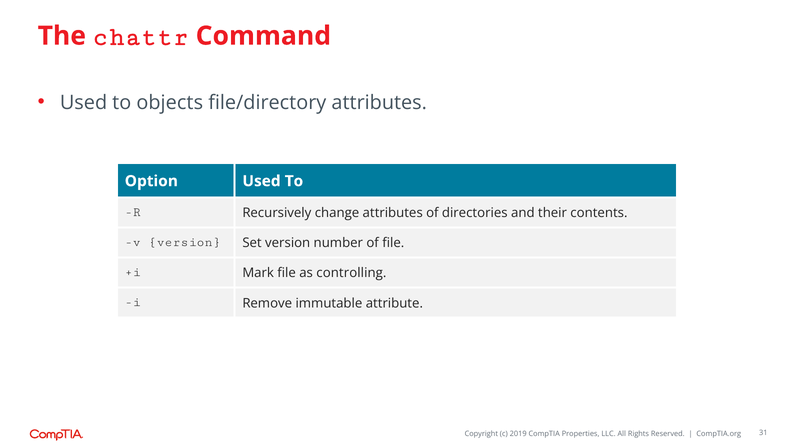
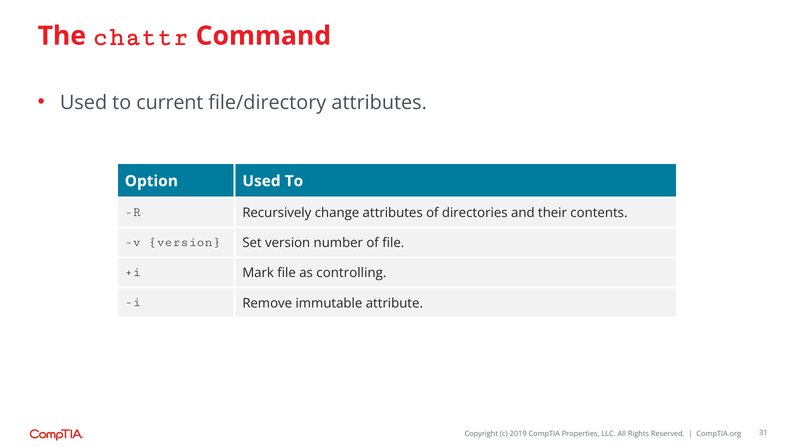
objects: objects -> current (170, 102)
